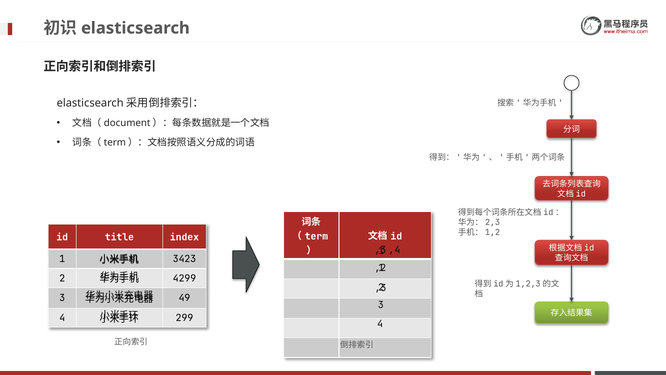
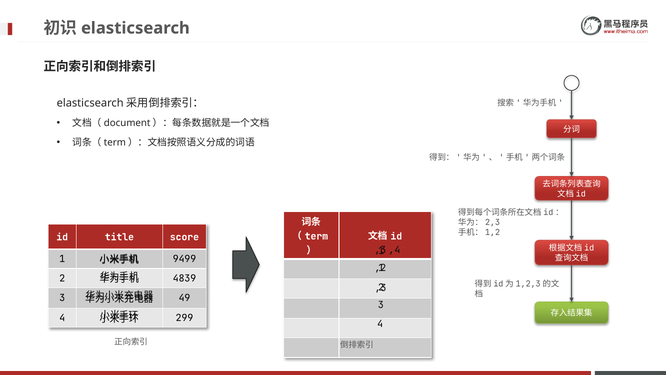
index: index -> score (184, 237)
3423: 3423 -> 9499 (184, 259)
4299: 4299 -> 4839 (184, 278)
